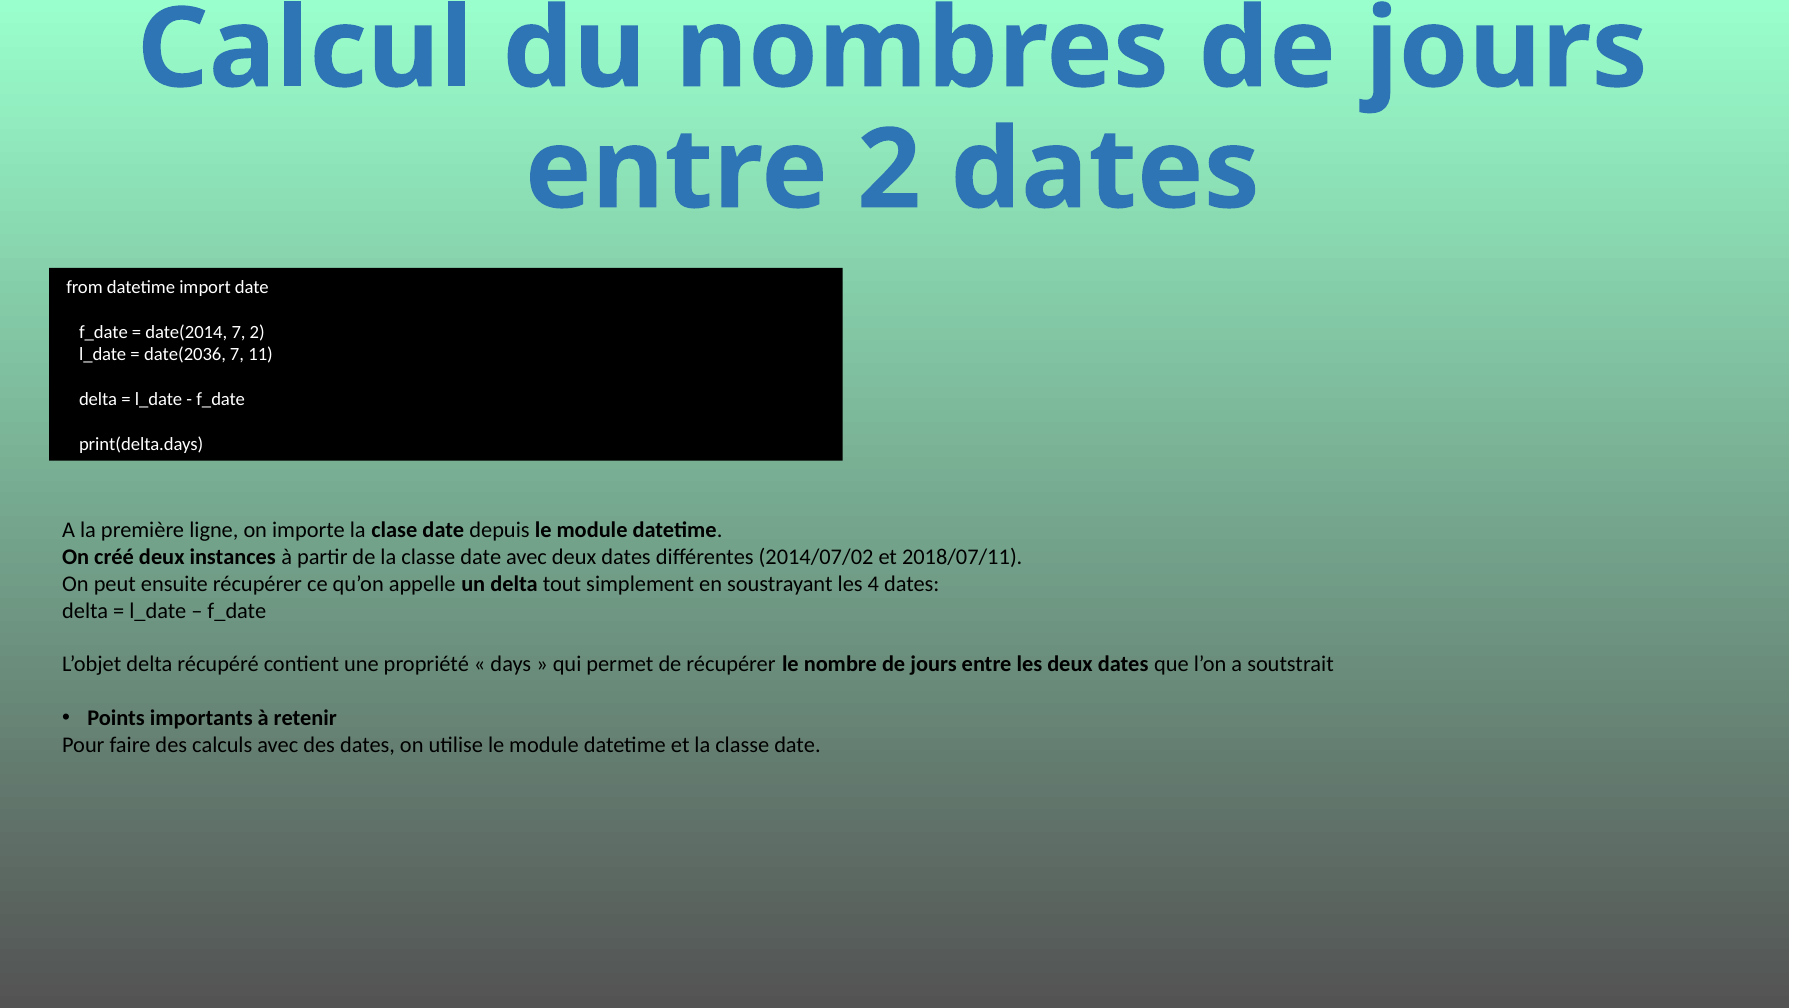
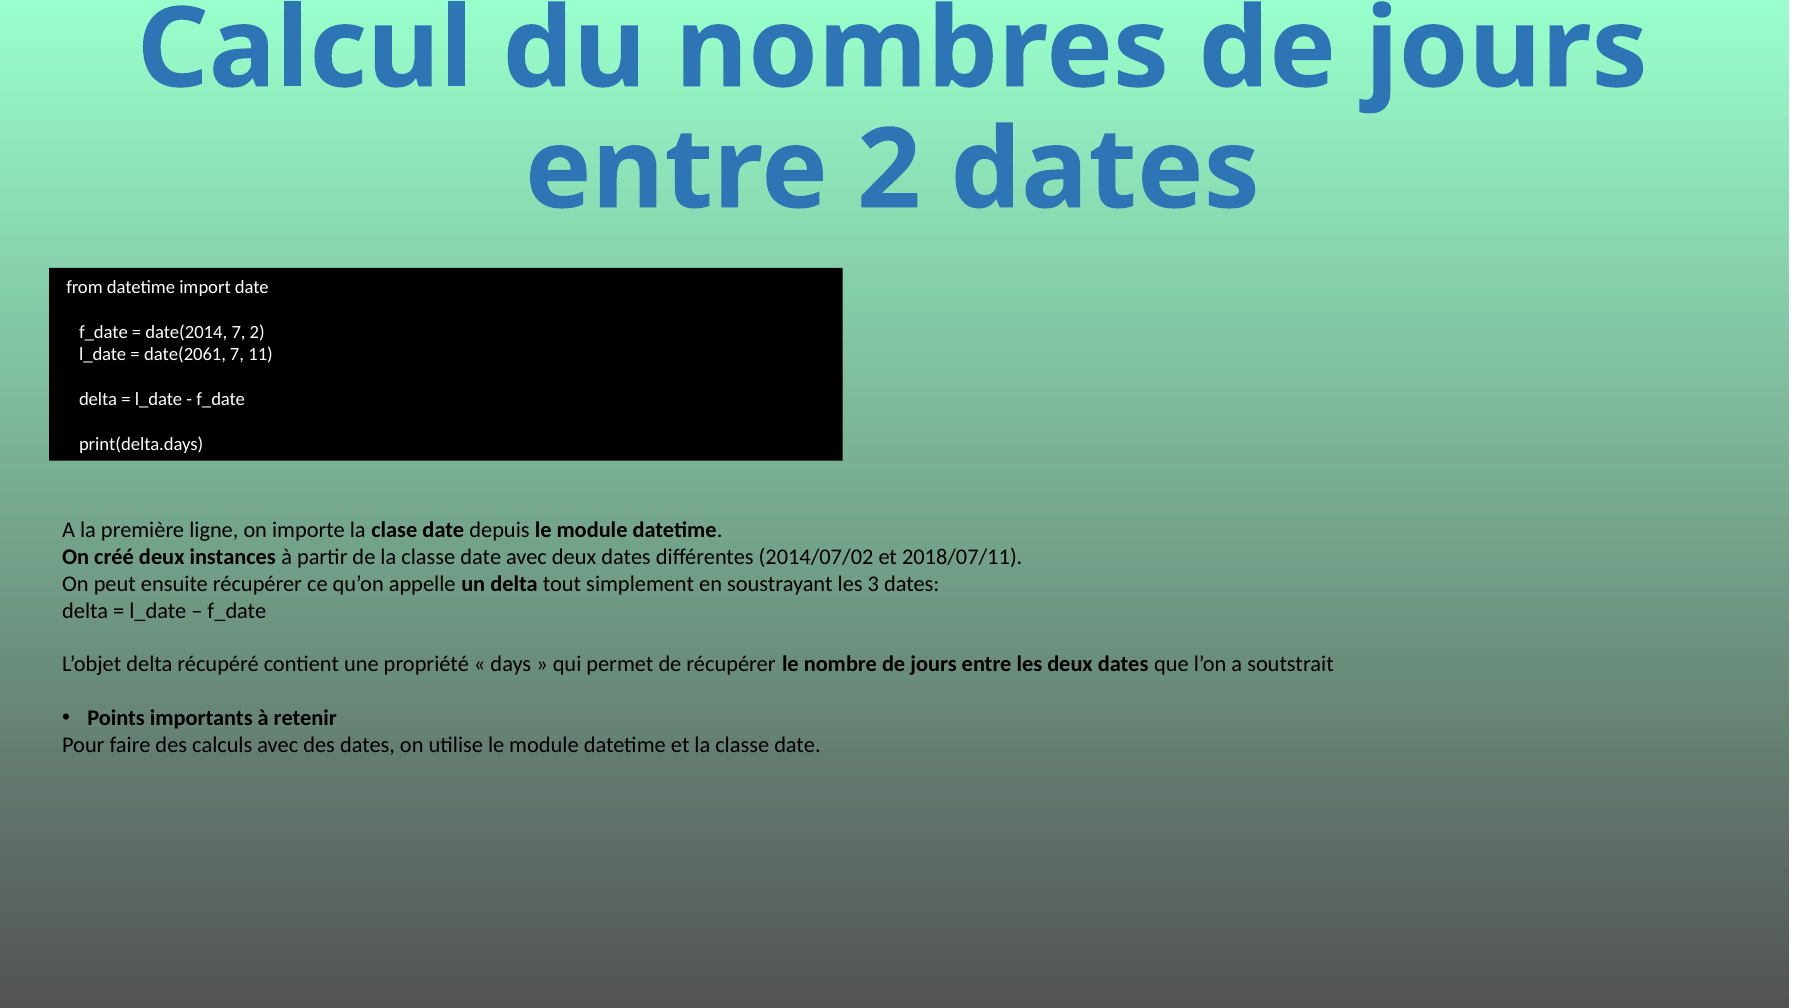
date(2036: date(2036 -> date(2061 (185, 355)
4: 4 -> 3 (873, 584)
